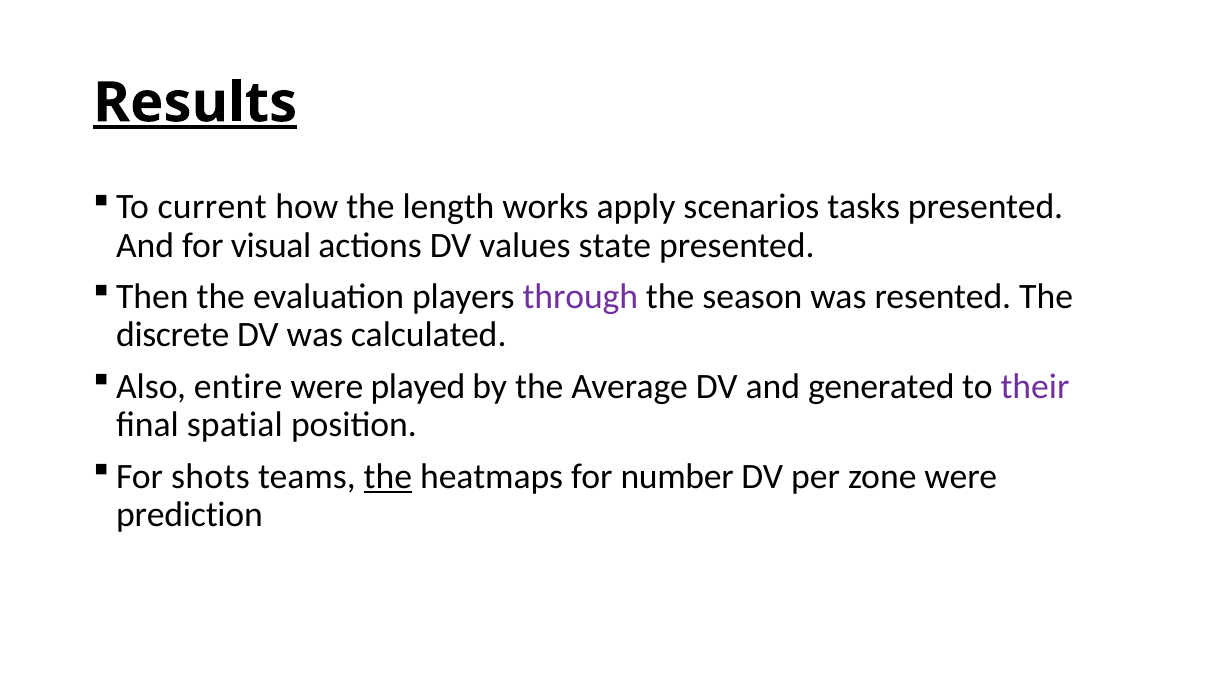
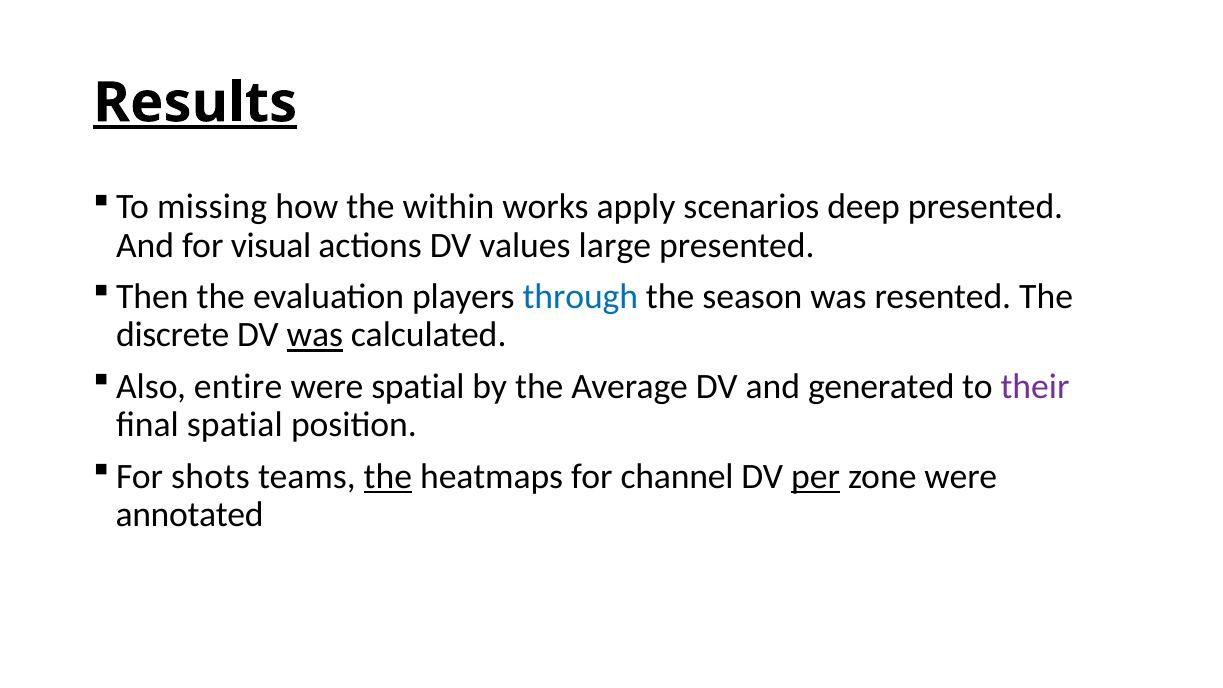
current: current -> missing (212, 207)
length: length -> within (448, 207)
tasks: tasks -> deep (864, 207)
state: state -> large (615, 245)
through colour: purple -> blue (580, 297)
was underline: none -> present (315, 335)
were played: played -> spatial (418, 386)
number: number -> channel (677, 476)
per underline: none -> present (816, 476)
prediction: prediction -> annotated (190, 515)
